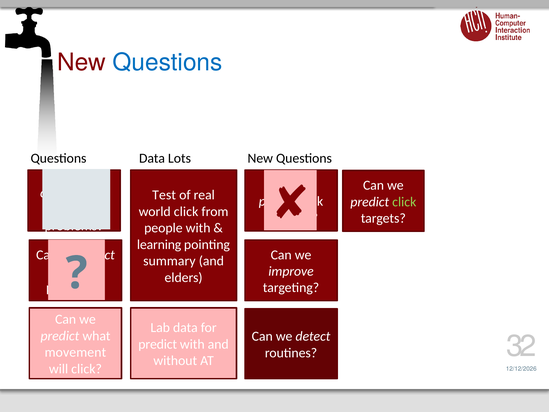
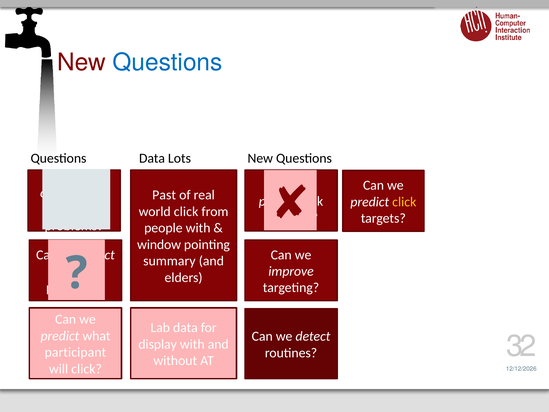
Test: Test -> Past (164, 195)
click colour: light green -> yellow (404, 202)
learning: learning -> window (159, 244)
predict: predict -> display (158, 344)
movement: movement -> participant (75, 352)
